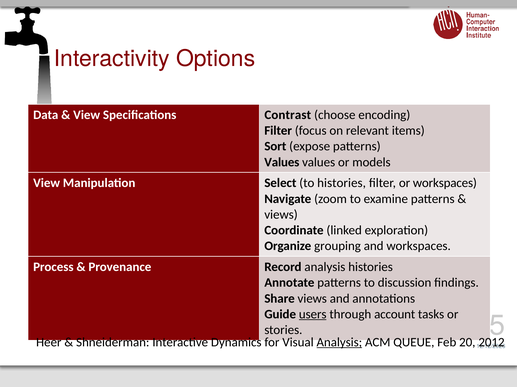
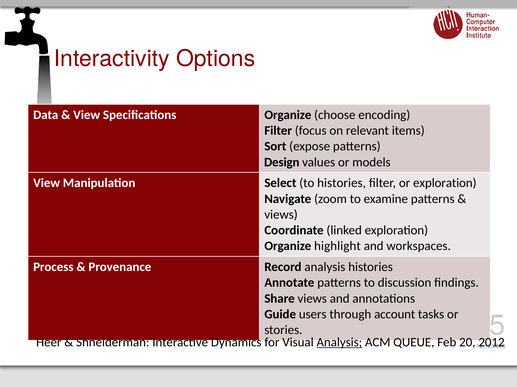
Specifications Contrast: Contrast -> Organize (288, 115)
Values: Values -> Design (282, 162)
or workspaces: workspaces -> exploration (445, 183)
grouping: grouping -> highlight (337, 246)
users underline: present -> none (313, 315)
